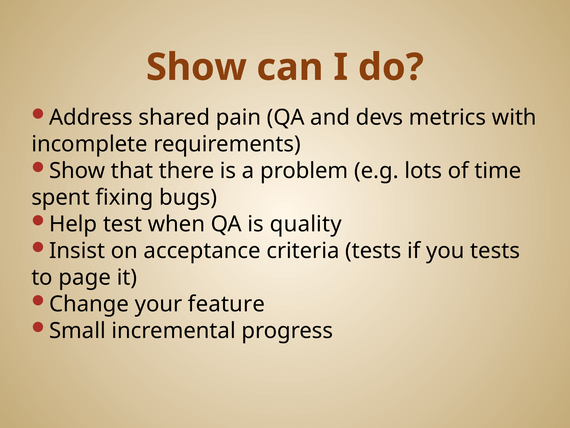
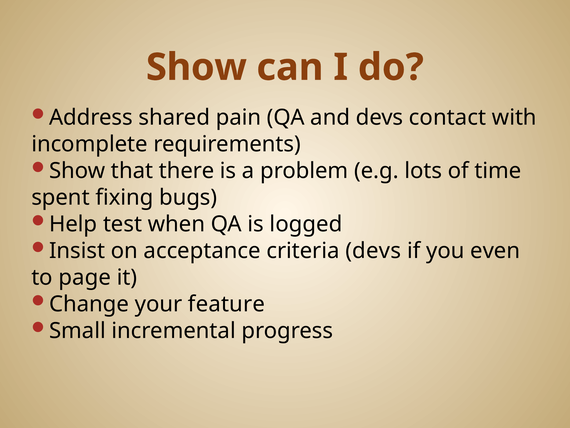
metrics: metrics -> contact (448, 117)
quality: quality -> logged (306, 224)
criteria tests: tests -> devs (373, 250)
you tests: tests -> even (495, 250)
